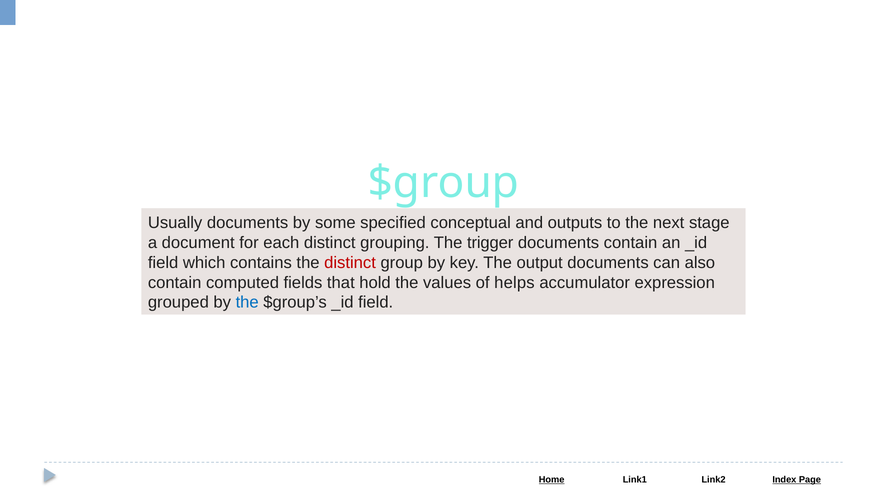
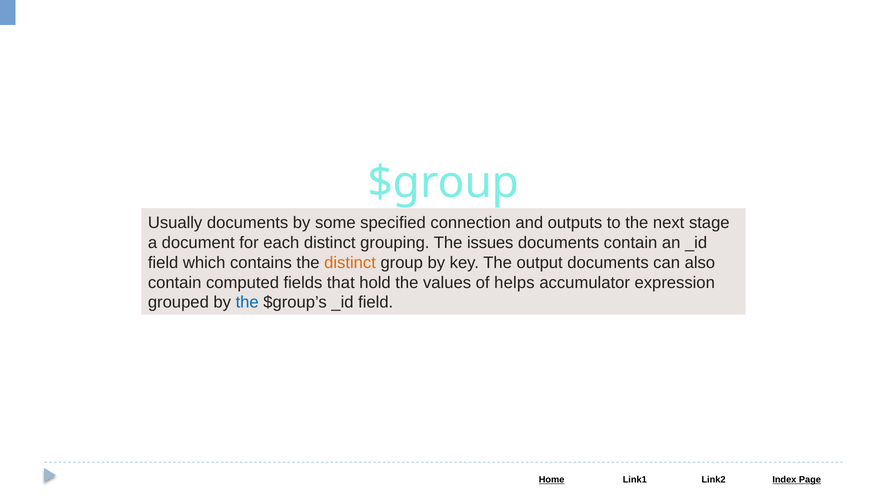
conceptual: conceptual -> connection (471, 223)
trigger: trigger -> issues (490, 243)
distinct colour: red -> orange (350, 263)
